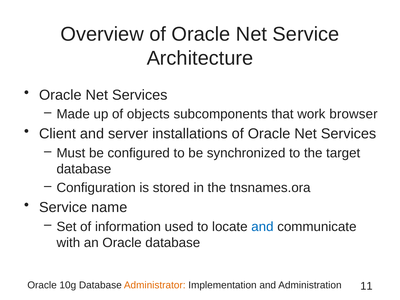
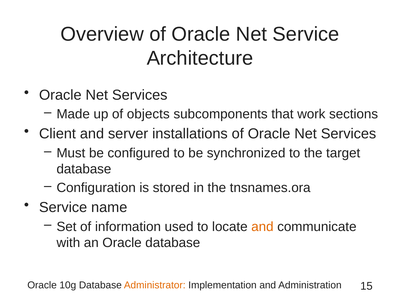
browser: browser -> sections (354, 114)
and colour: blue -> orange (262, 227)
11: 11 -> 15 (366, 286)
